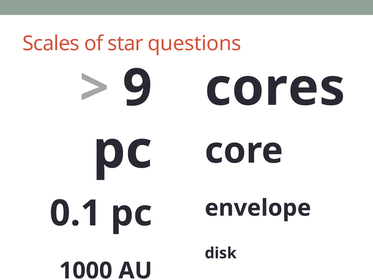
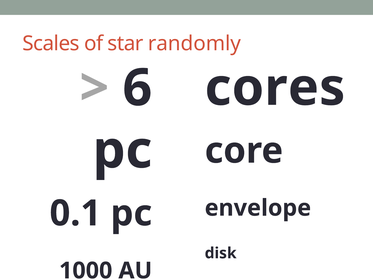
questions: questions -> randomly (194, 43)
9: 9 -> 6 (137, 88)
